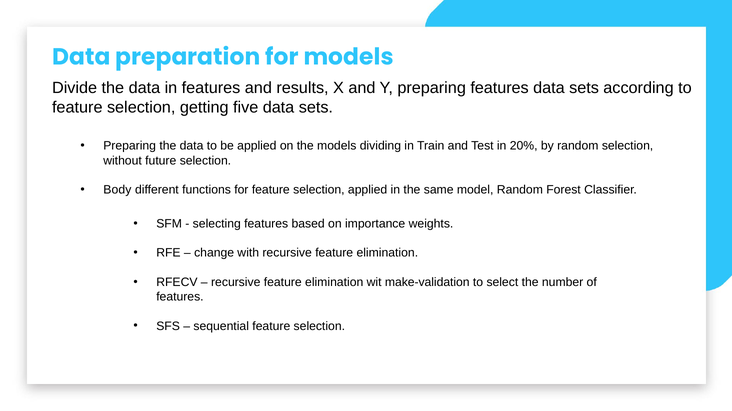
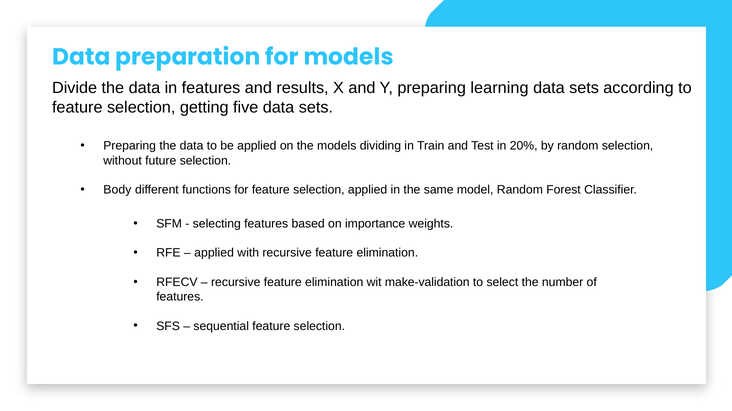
preparing features: features -> learning (500, 88)
change: change -> applied (214, 253)
